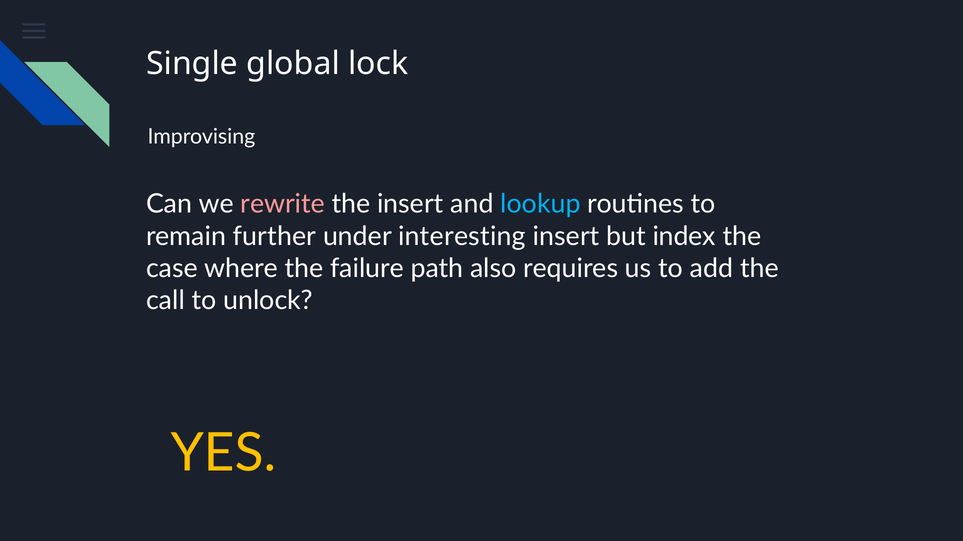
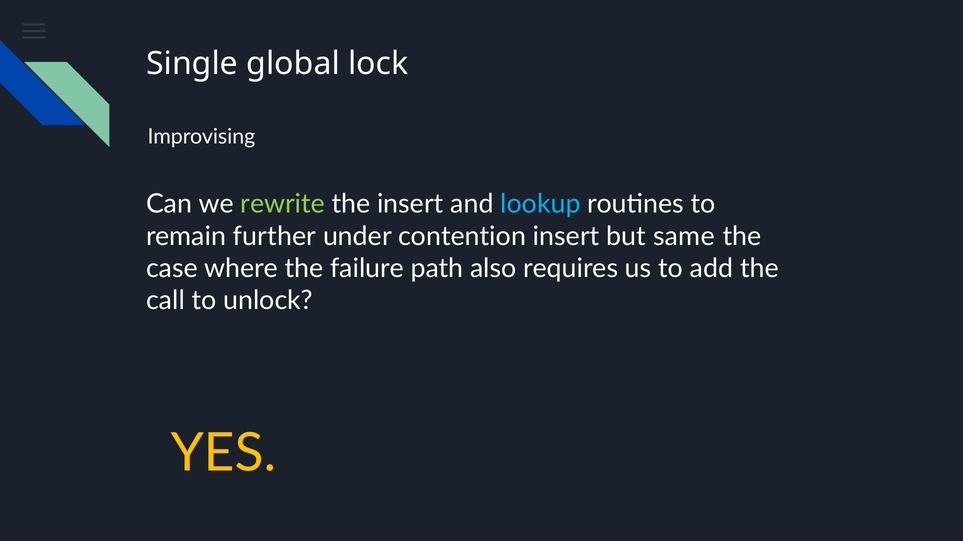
rewrite colour: pink -> light green (283, 204)
interesting: interesting -> contention (462, 237)
index: index -> same (684, 237)
